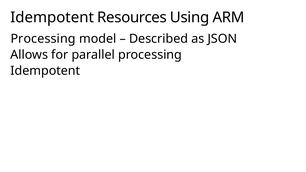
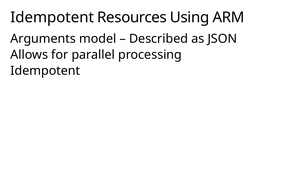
Processing: Processing -> Arguments (43, 39)
